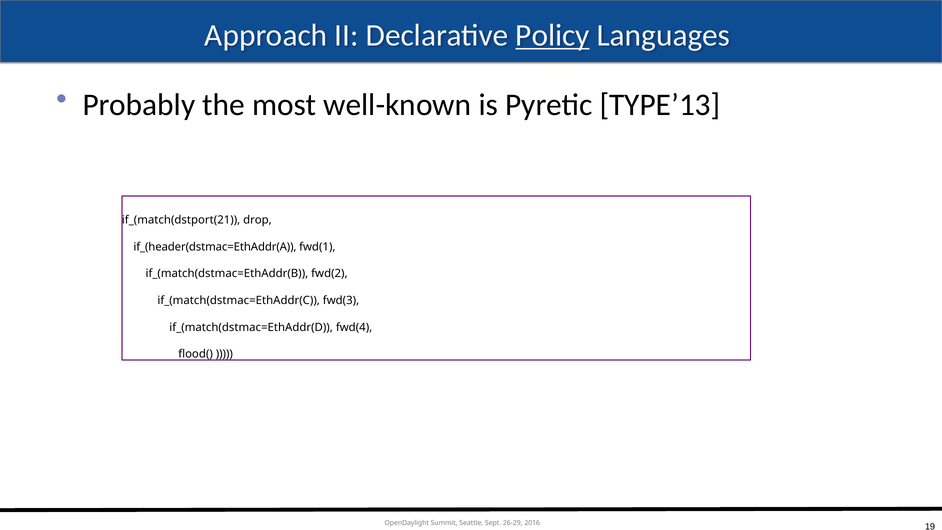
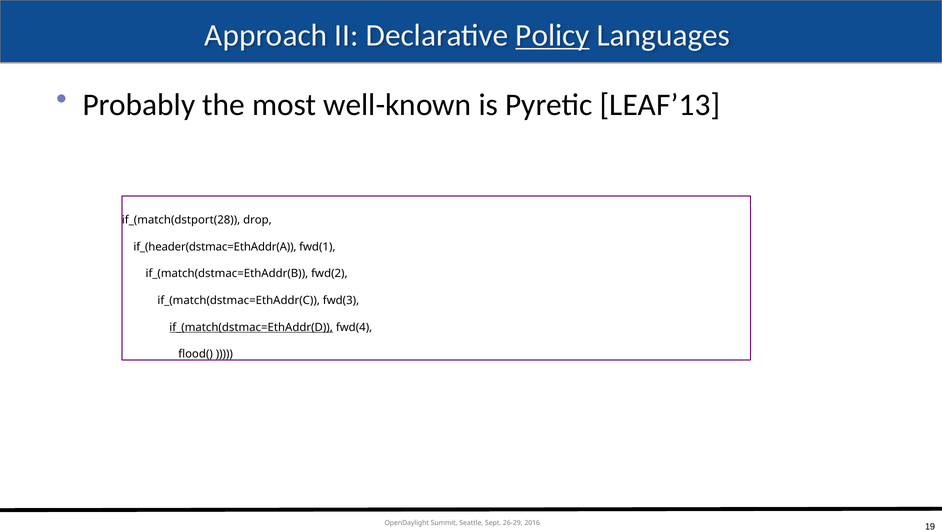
TYPE’13: TYPE’13 -> LEAF’13 (660, 105)
if_(match(dstport(21: if_(match(dstport(21 -> if_(match(dstport(28 (181, 220)
if_(match(dstmac=EthAddr(D underline: none -> present (251, 327)
